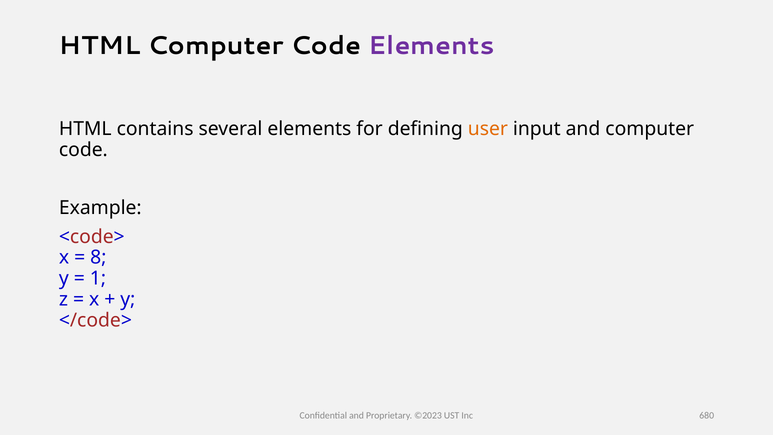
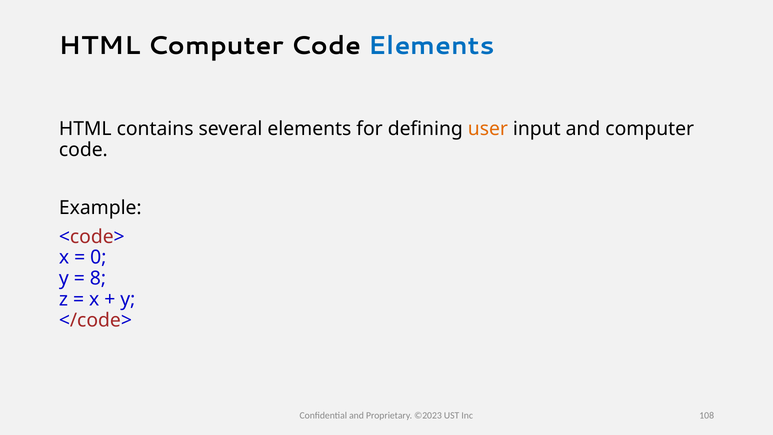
Elements colour: purple -> blue (431, 46)
8: 8 -> 0 (98, 257)
1: 1 -> 8 (98, 278)
680: 680 -> 108 (707, 415)
